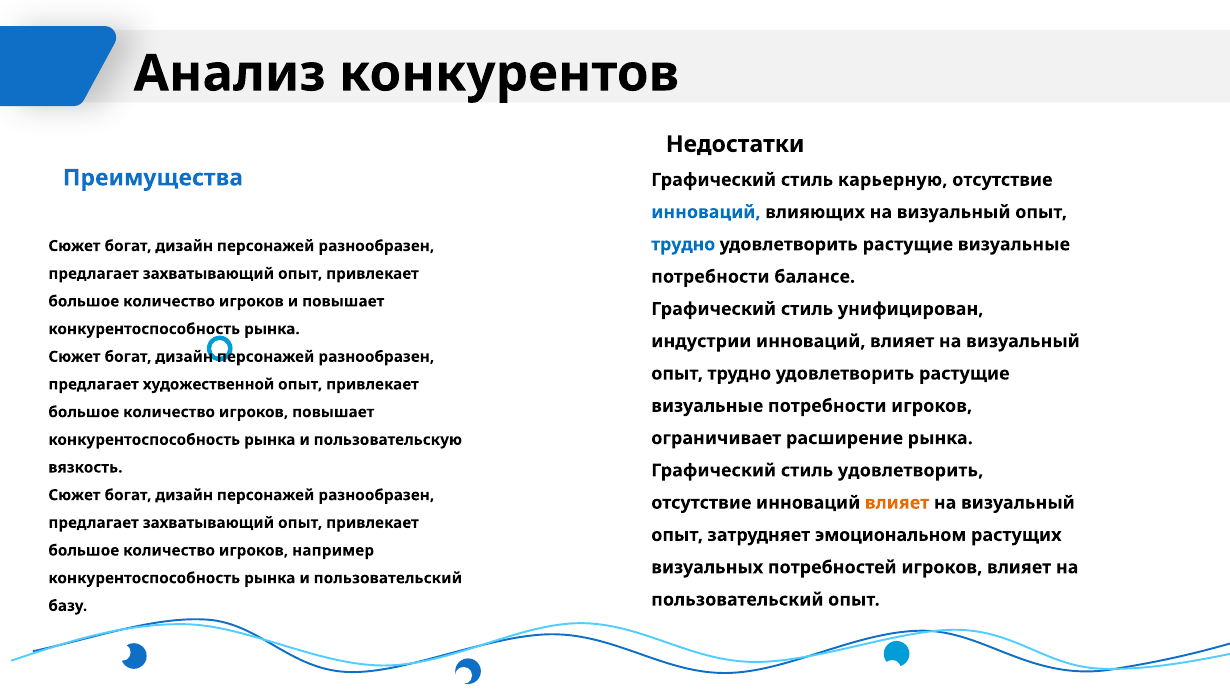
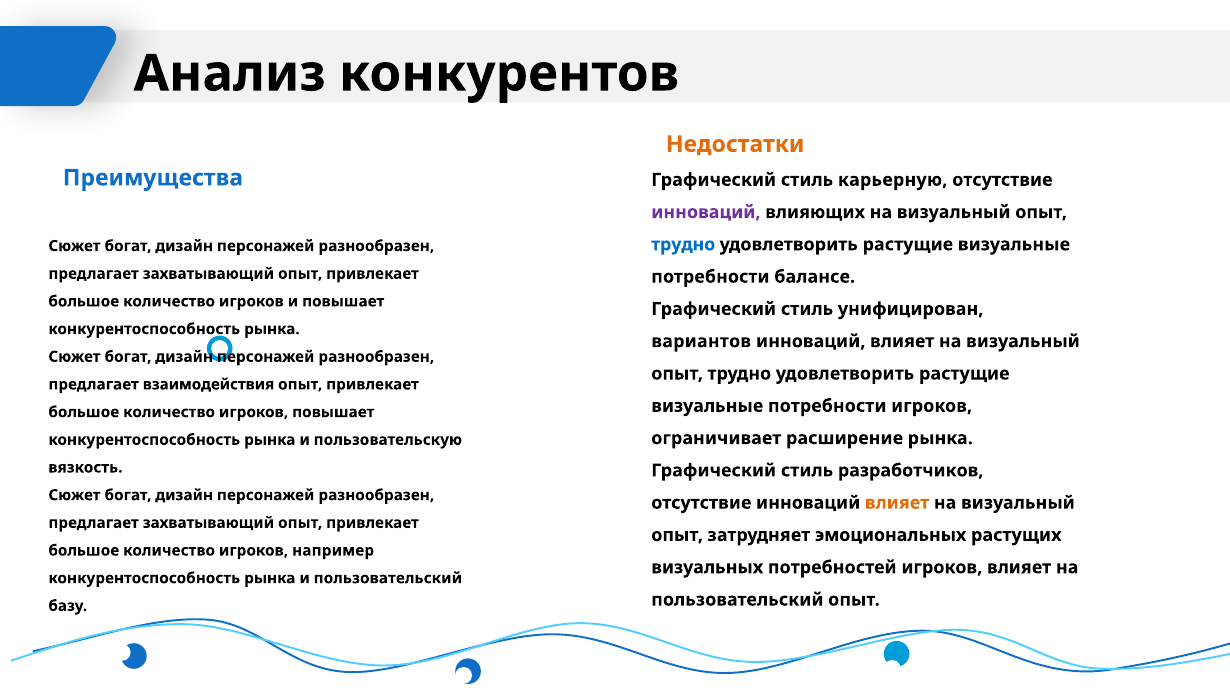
Недостатки colour: black -> orange (735, 144)
инноваций colour: blue -> purple (706, 212)
индустрии: индустрии -> вариантов (701, 341)
художественной: художественной -> взаимодействия (208, 384)
стиль удовлетворить: удовлетворить -> разработчиков (911, 470)
эмоциональном: эмоциональном -> эмоциональных (891, 535)
